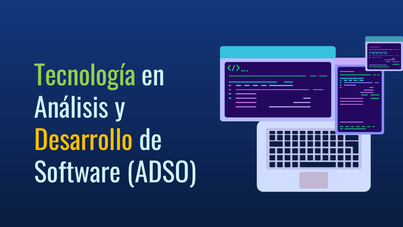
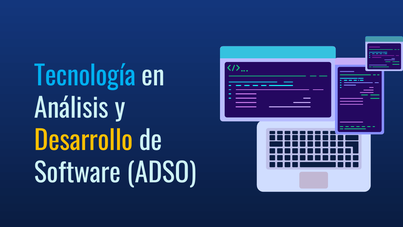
Tecnología colour: light green -> light blue (85, 77)
